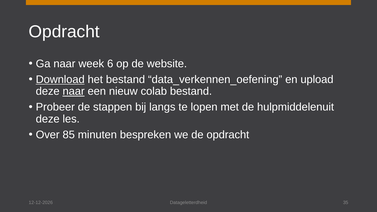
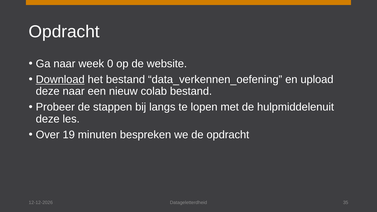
6: 6 -> 0 (110, 64)
naar underline: present -> none (74, 91)
85: 85 -> 19 (69, 135)
